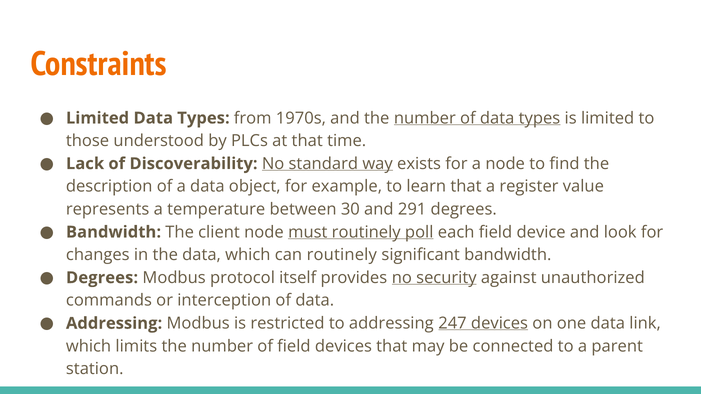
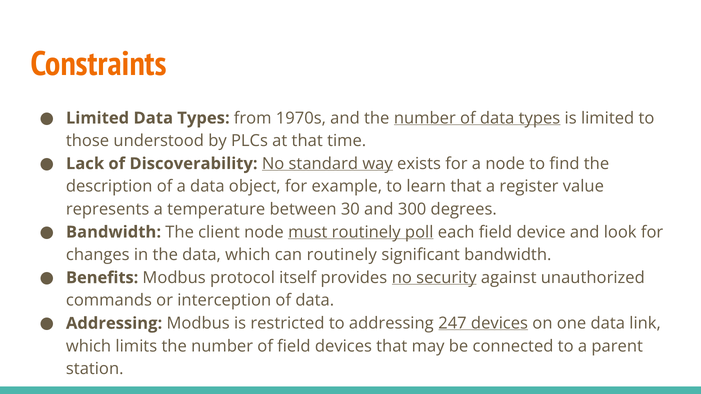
291: 291 -> 300 (412, 209)
Degrees: Degrees -> Benefits (102, 278)
